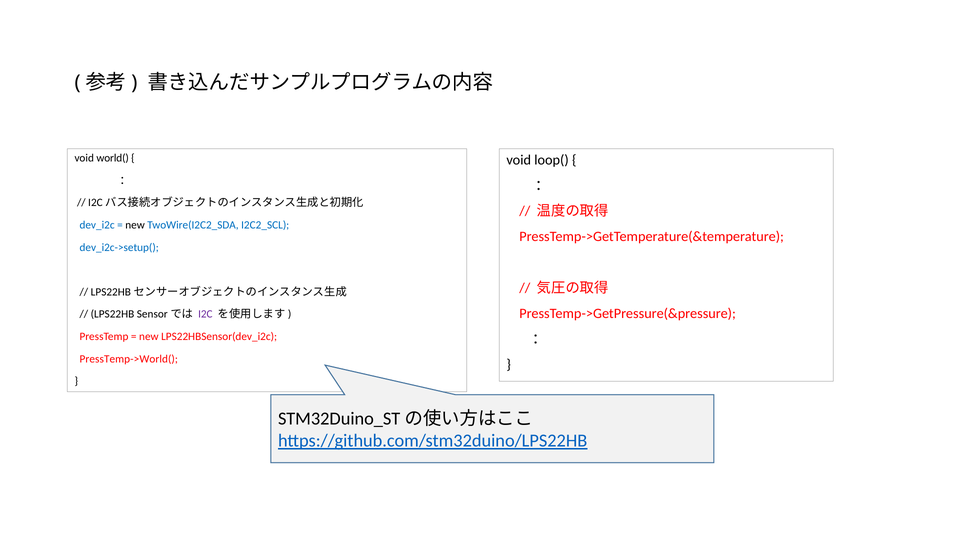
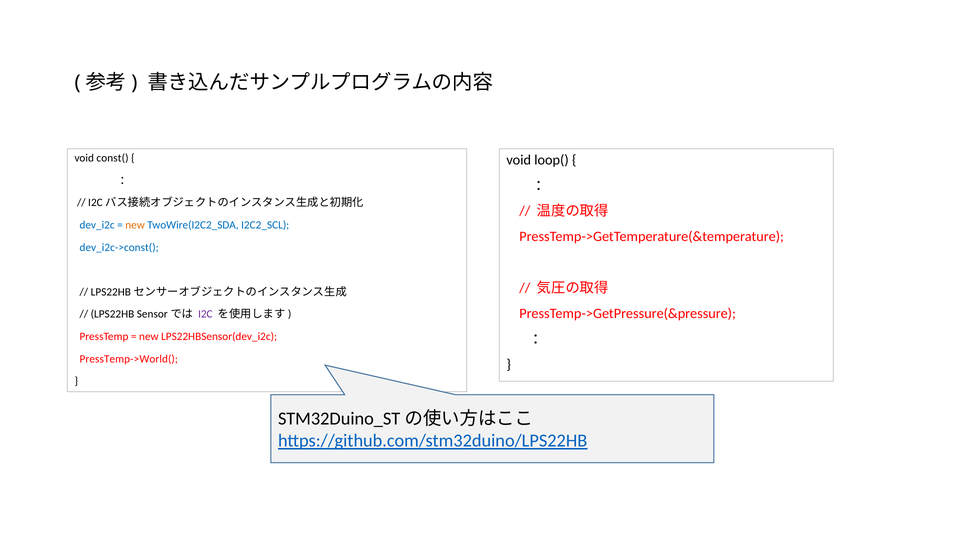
world(: world( -> const( (113, 158)
new colour: black -> orange (135, 225)
dev_i2c->setup(: dev_i2c->setup( -> dev_i2c->const( (119, 247)
